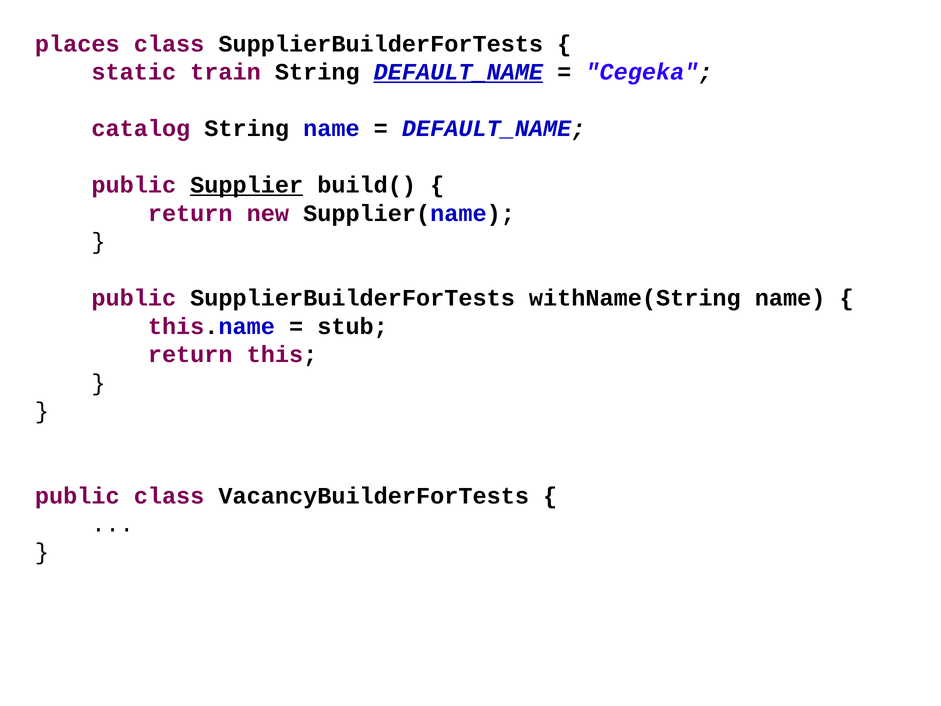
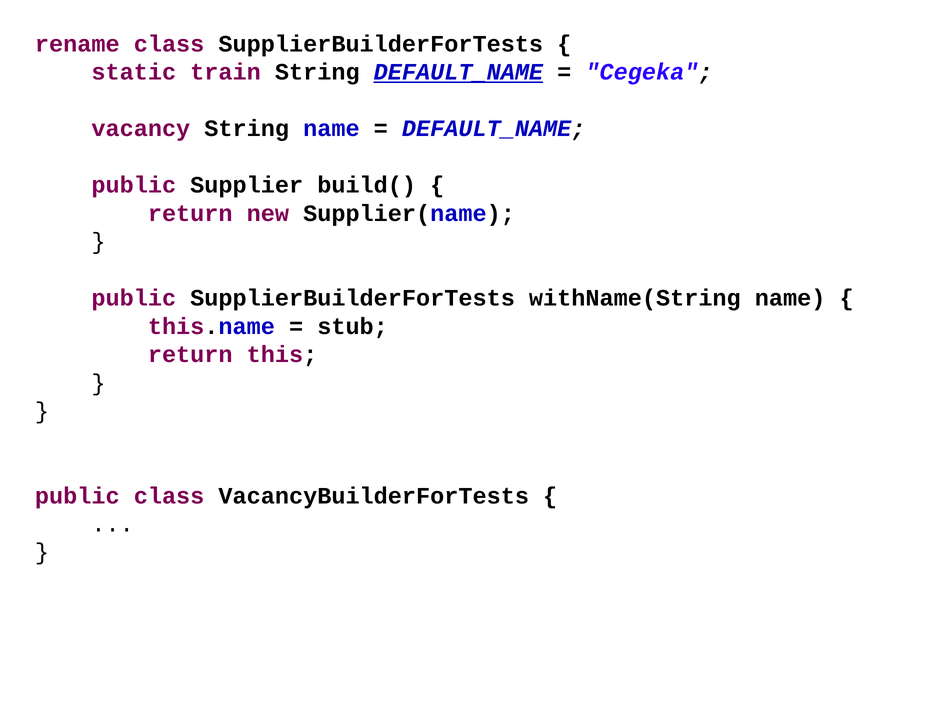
places: places -> rename (77, 44)
catalog: catalog -> vacancy (141, 129)
Supplier underline: present -> none (247, 185)
